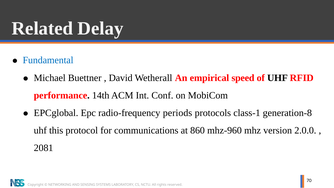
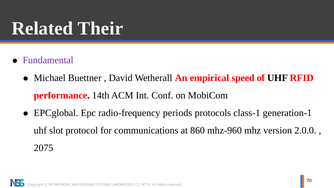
Delay: Delay -> Their (100, 28)
Fundamental colour: blue -> purple (48, 60)
generation-8: generation-8 -> generation-1 (287, 113)
this: this -> slot (56, 130)
2081: 2081 -> 2075 (44, 148)
